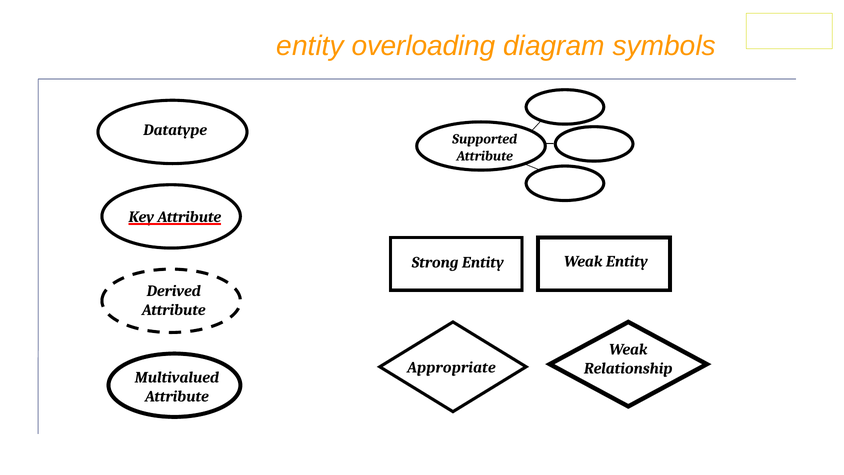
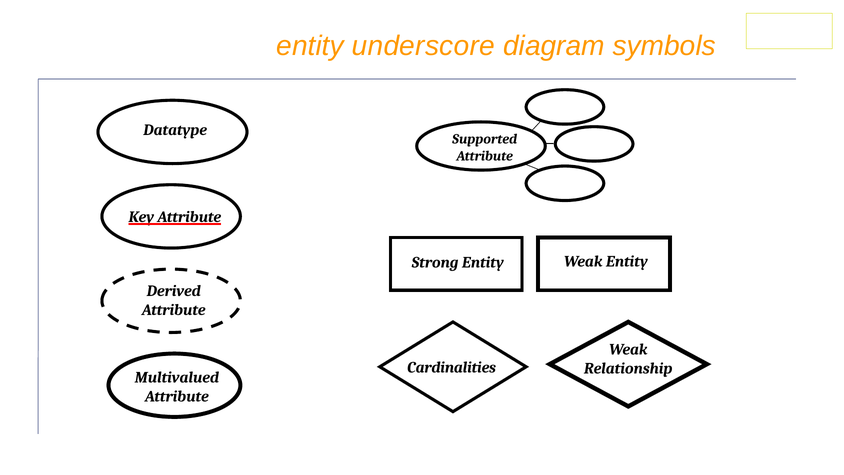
overloading: overloading -> underscore (423, 46)
Appropriate: Appropriate -> Cardinalities (452, 368)
